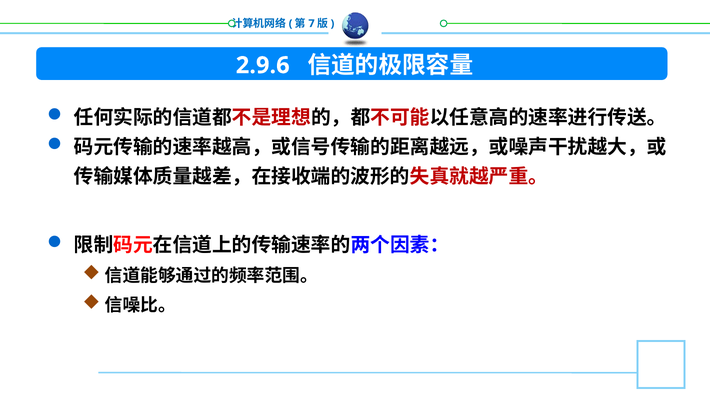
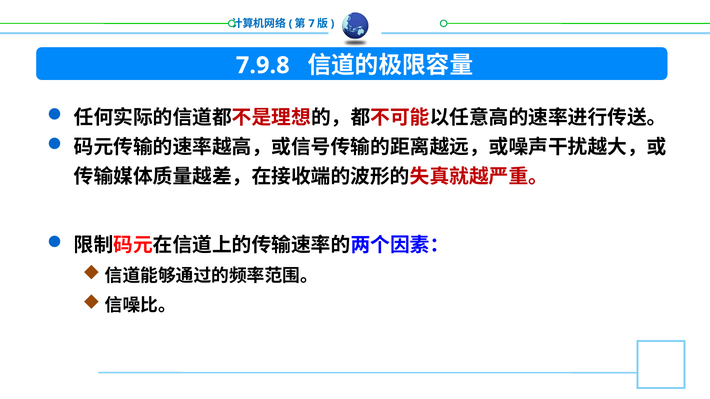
2.9.6: 2.9.6 -> 7.9.8 (263, 65)
